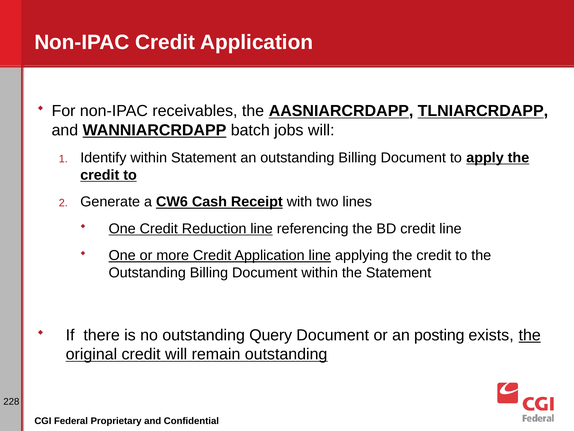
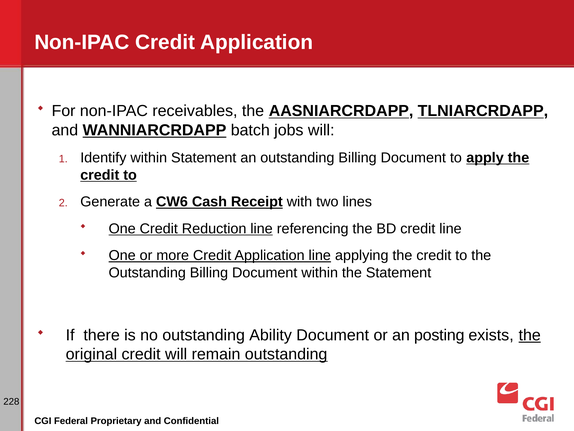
Query: Query -> Ability (271, 335)
